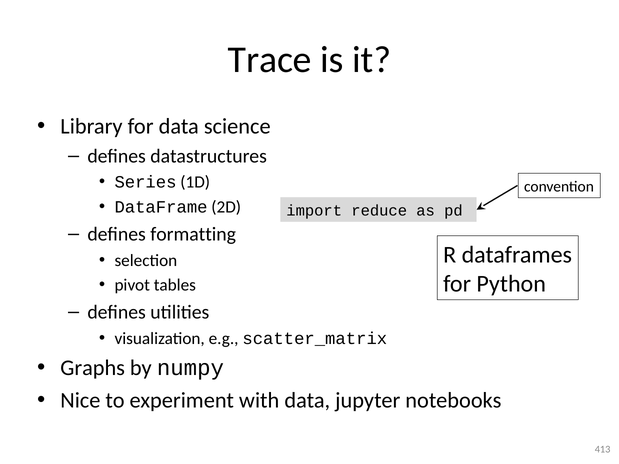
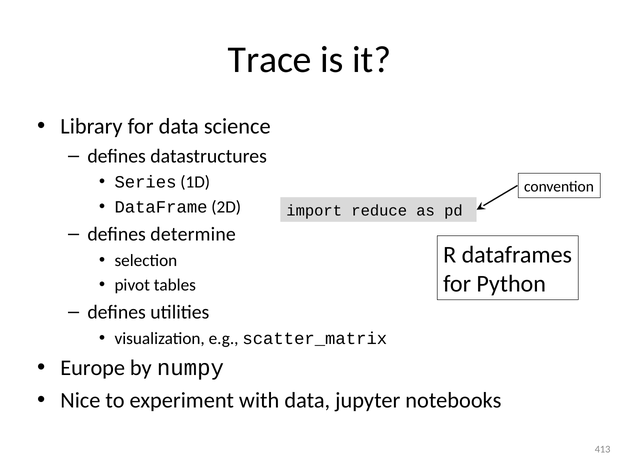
formatting: formatting -> determine (193, 234)
Graphs: Graphs -> Europe (93, 368)
